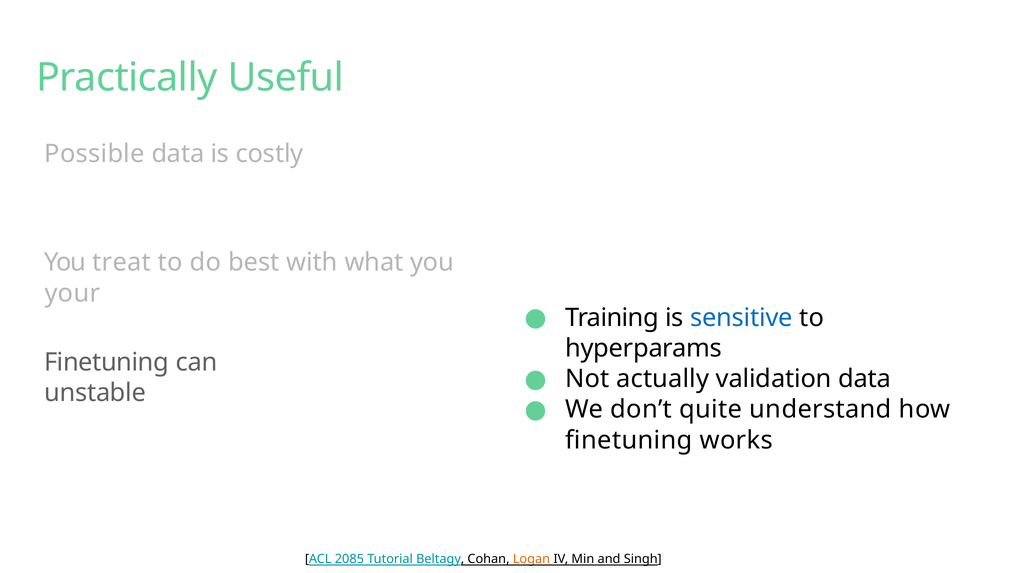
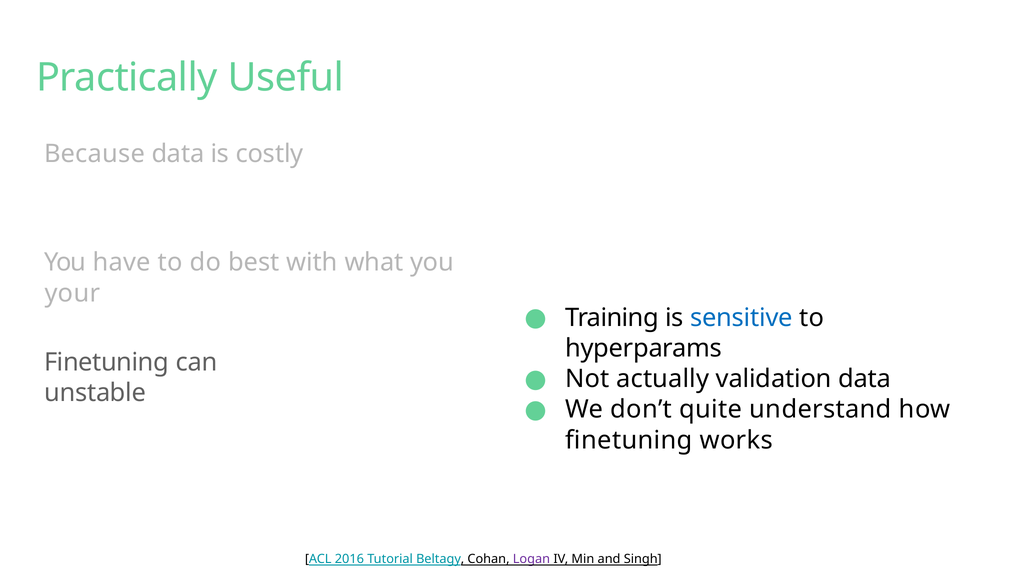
Possible: Possible -> Because (95, 154)
treat: treat -> have (122, 263)
2085: 2085 -> 2016 (349, 559)
Logan colour: orange -> purple (531, 559)
